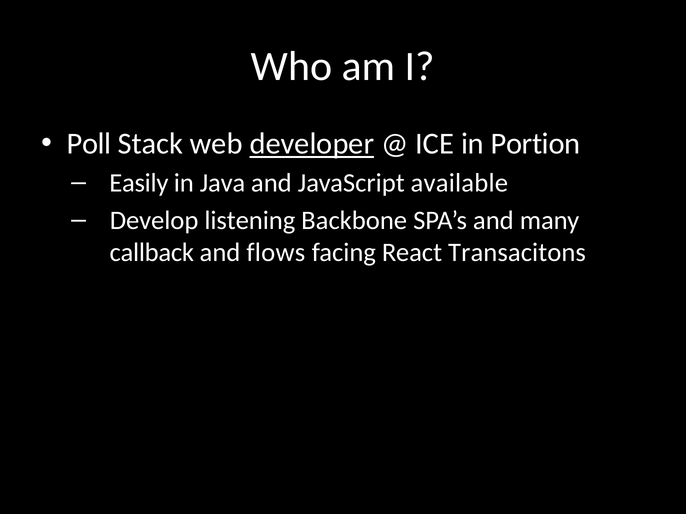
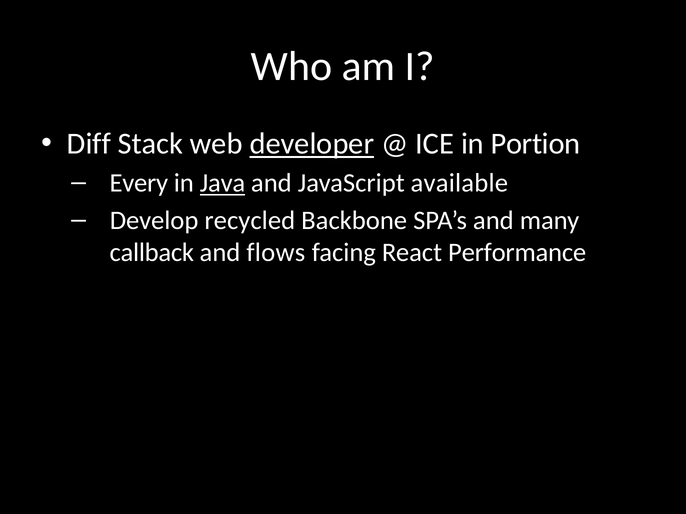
Poll: Poll -> Diff (89, 144)
Easily: Easily -> Every (139, 183)
Java underline: none -> present (223, 183)
listening: listening -> recycled (250, 221)
Transacitons: Transacitons -> Performance (517, 253)
